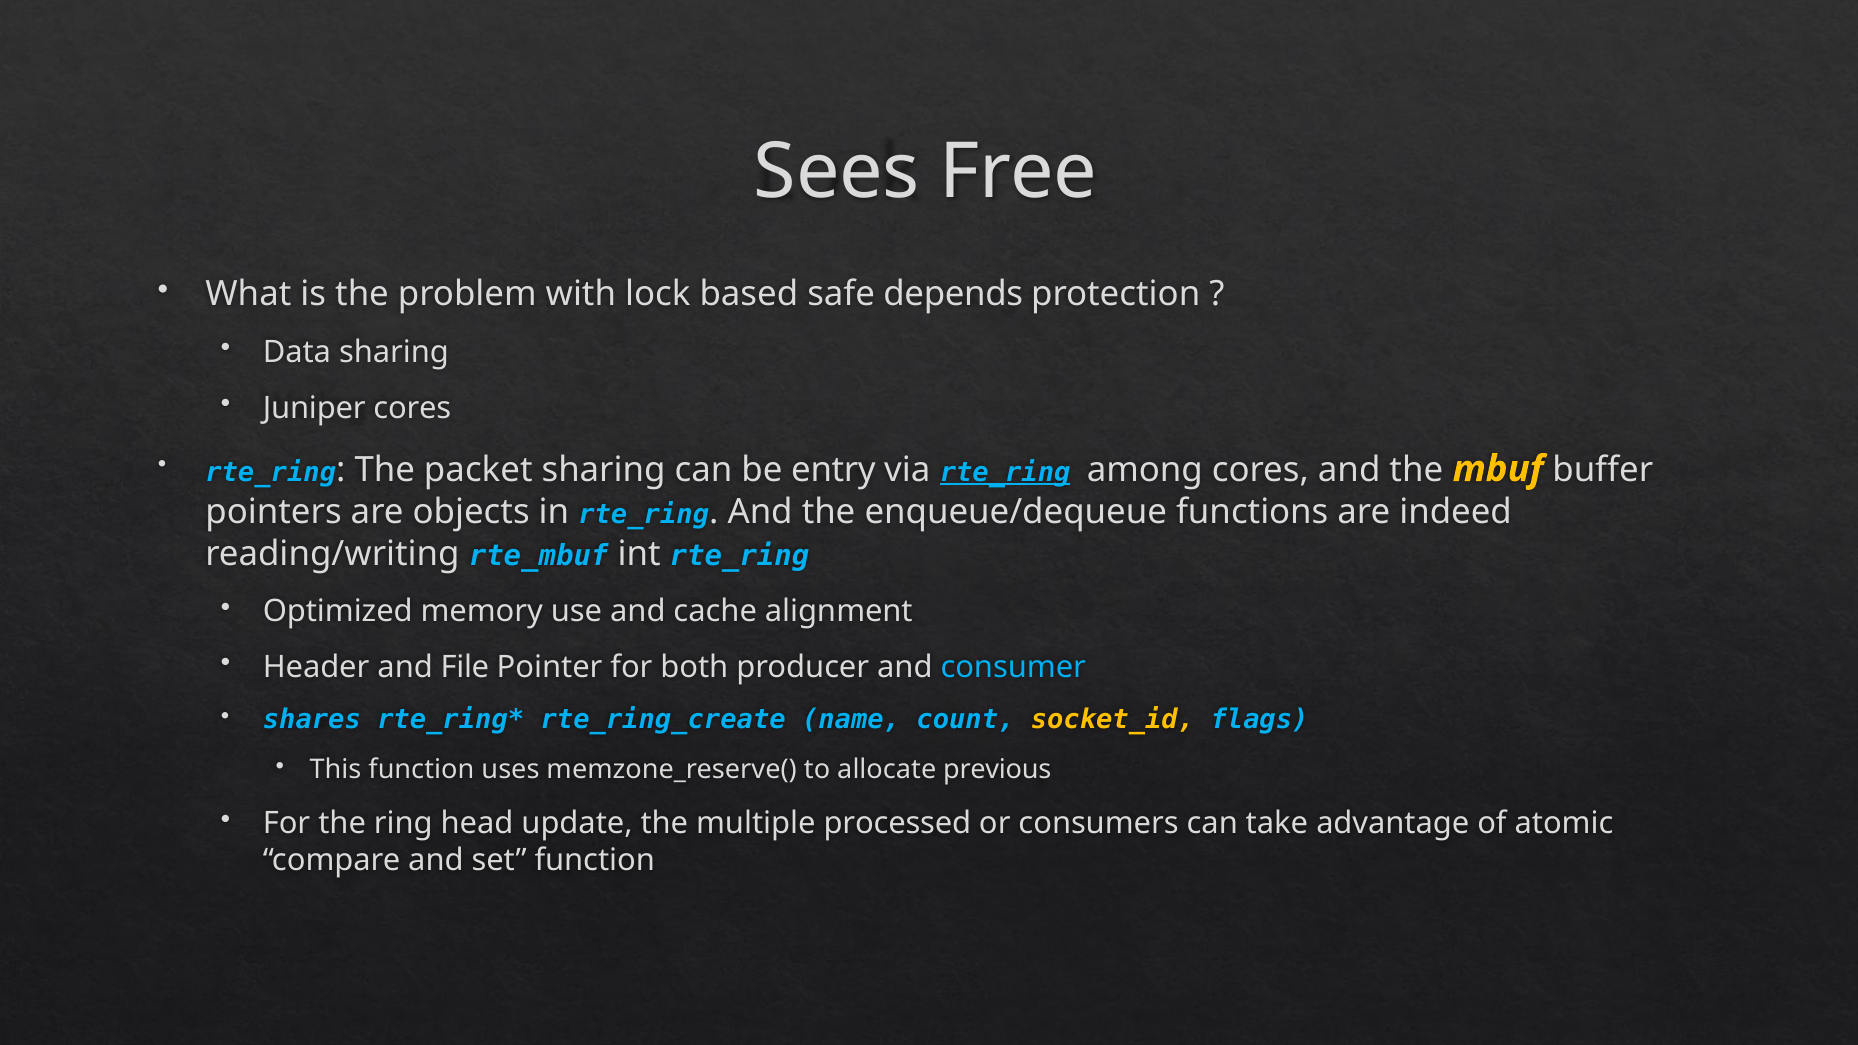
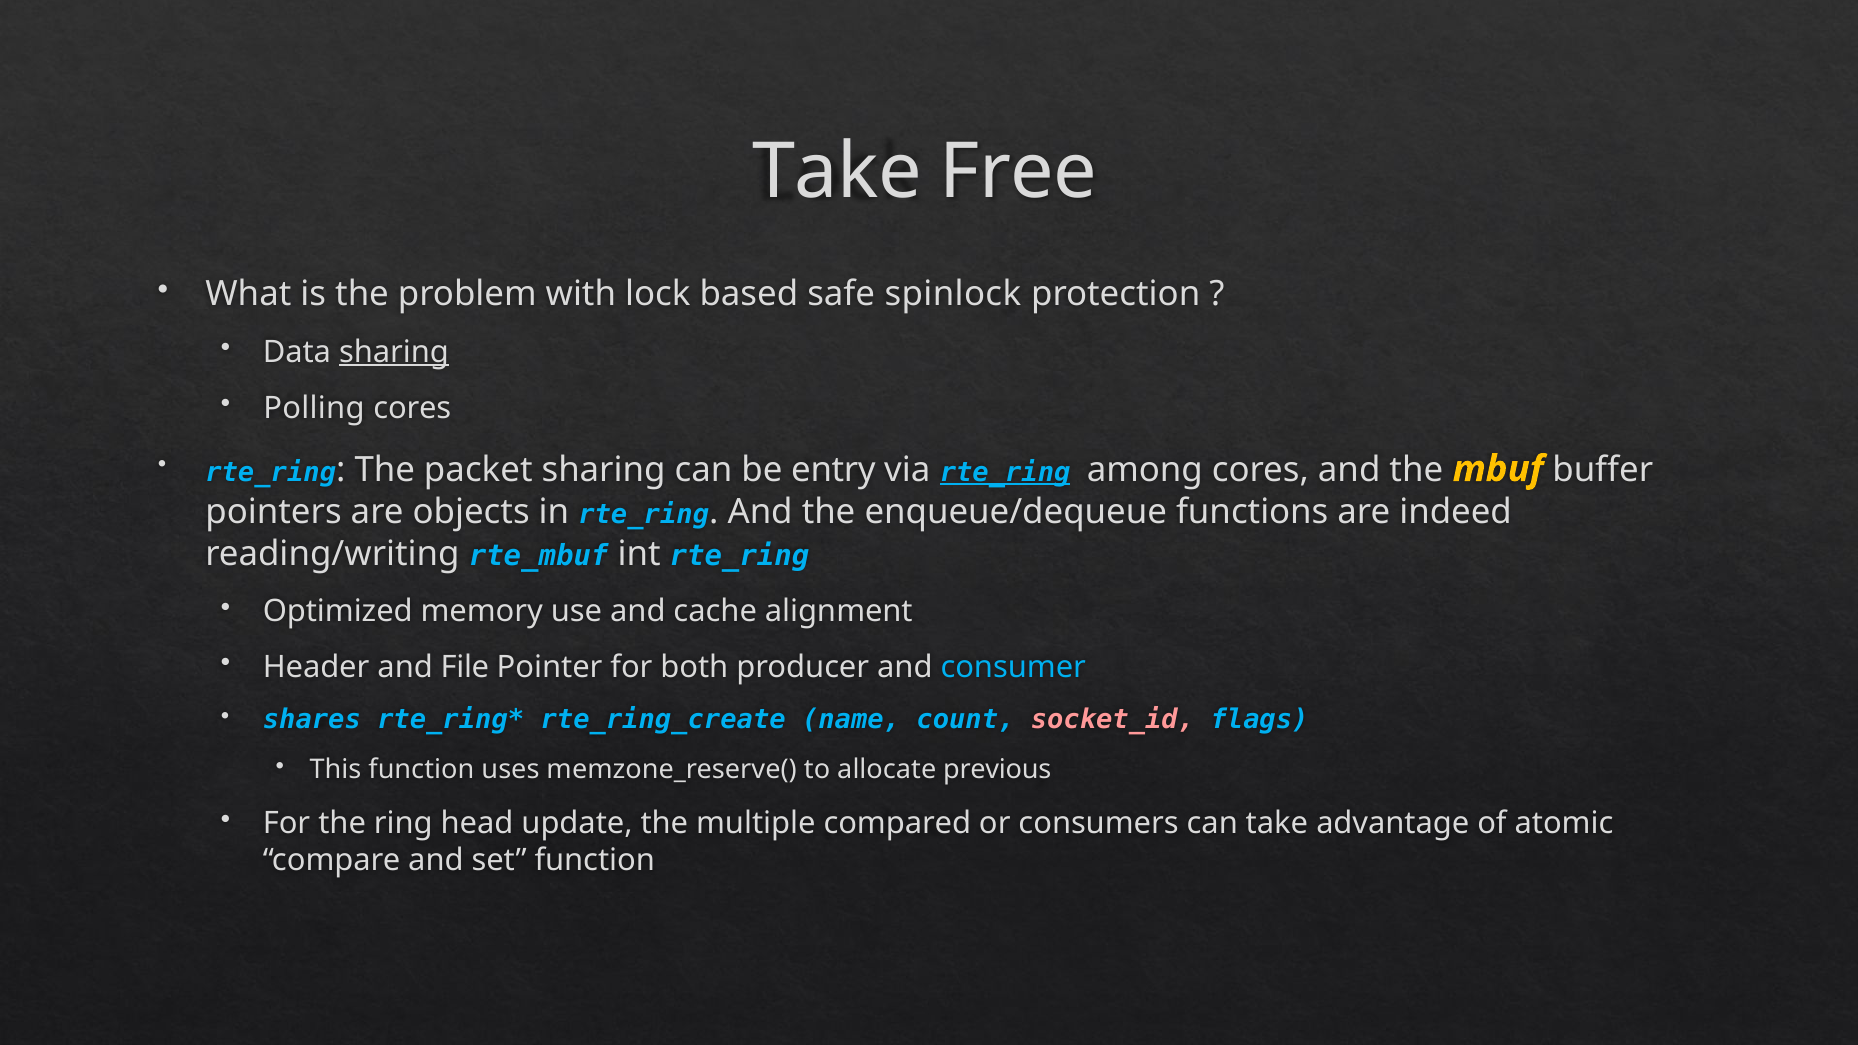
Sees: Sees -> Take (837, 172)
depends: depends -> spinlock (953, 294)
sharing underline: none -> present (394, 352)
Juniper: Juniper -> Polling (314, 408)
socket_id colour: yellow -> pink (1112, 720)
processed: processed -> compared (897, 824)
